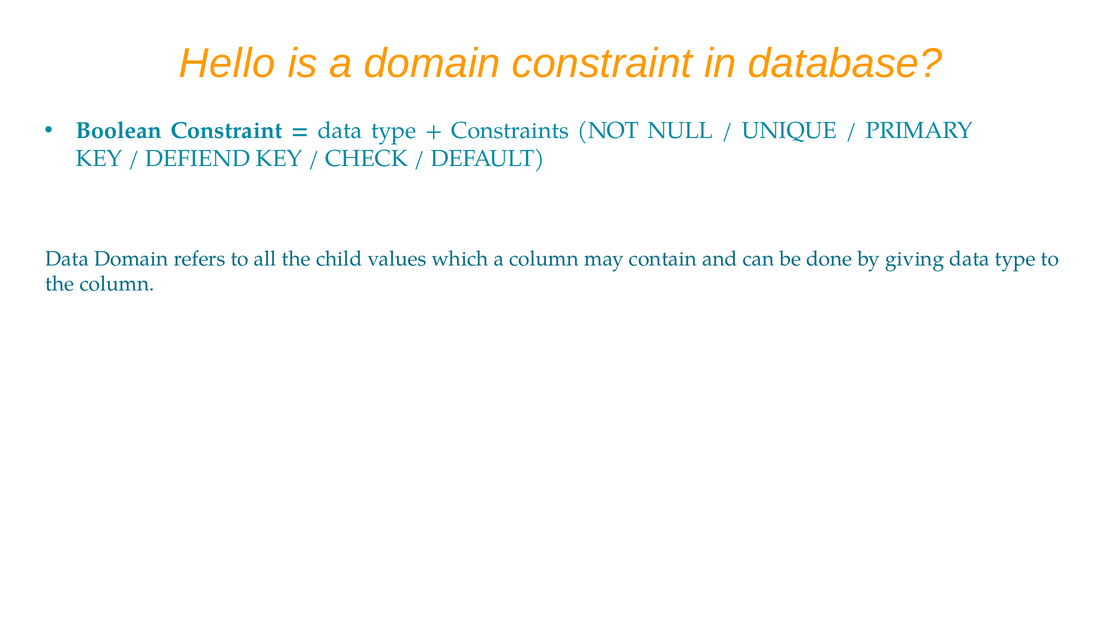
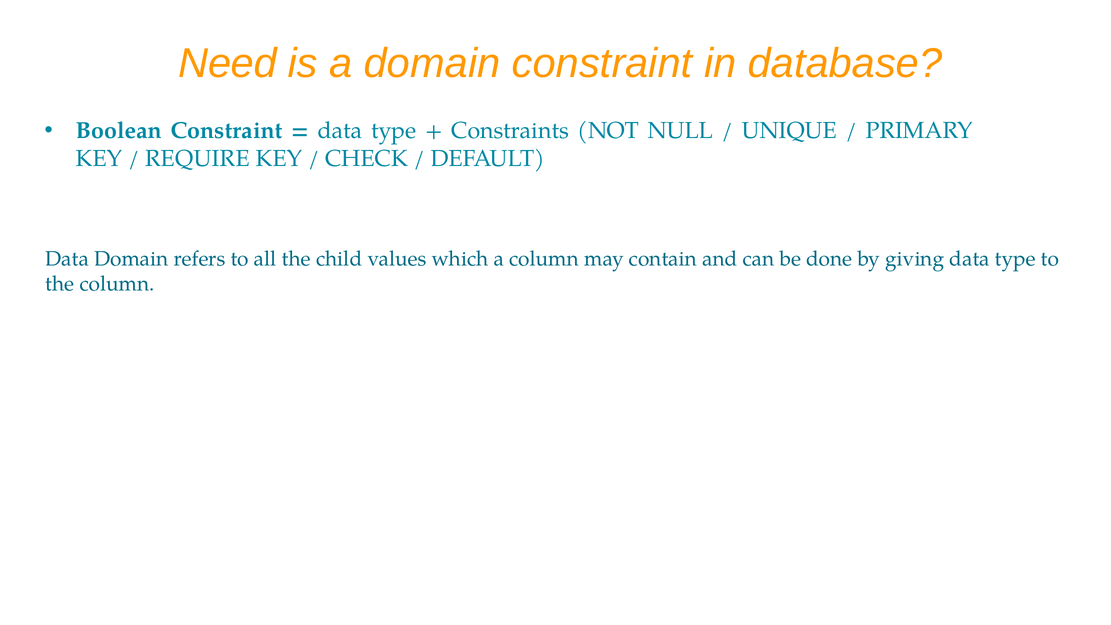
Hello: Hello -> Need (228, 63)
DEFIEND: DEFIEND -> REQUIRE (197, 158)
